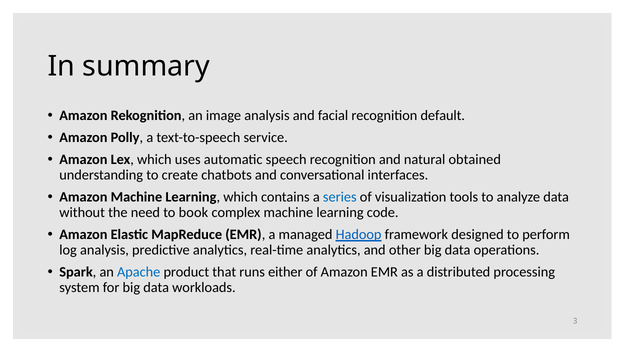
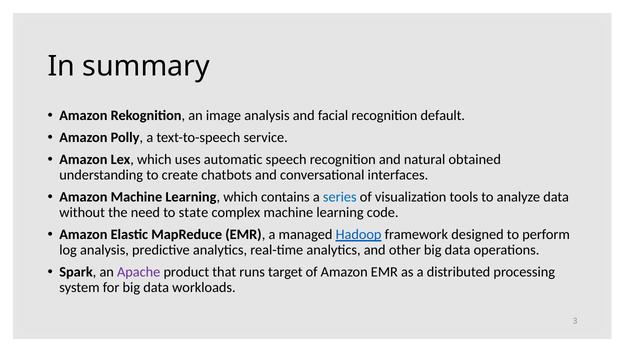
book: book -> state (193, 212)
Apache colour: blue -> purple (139, 272)
either: either -> target (285, 272)
